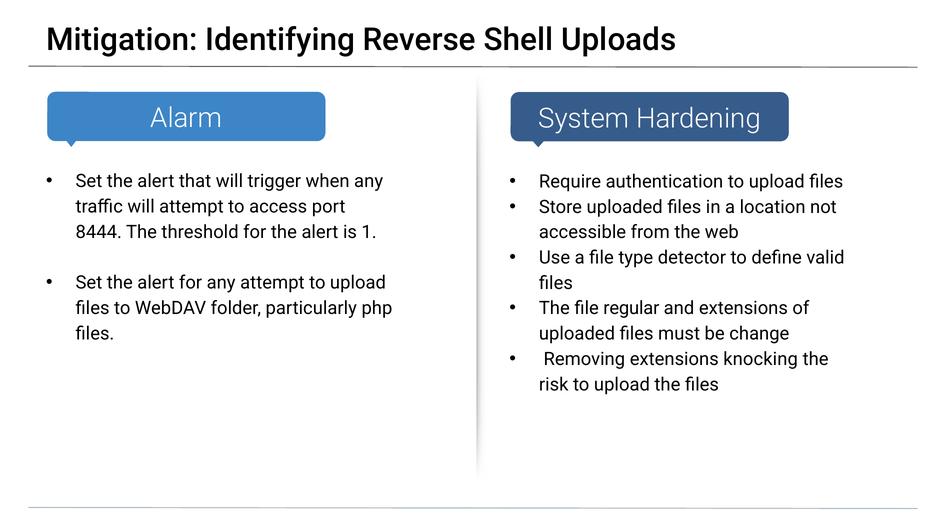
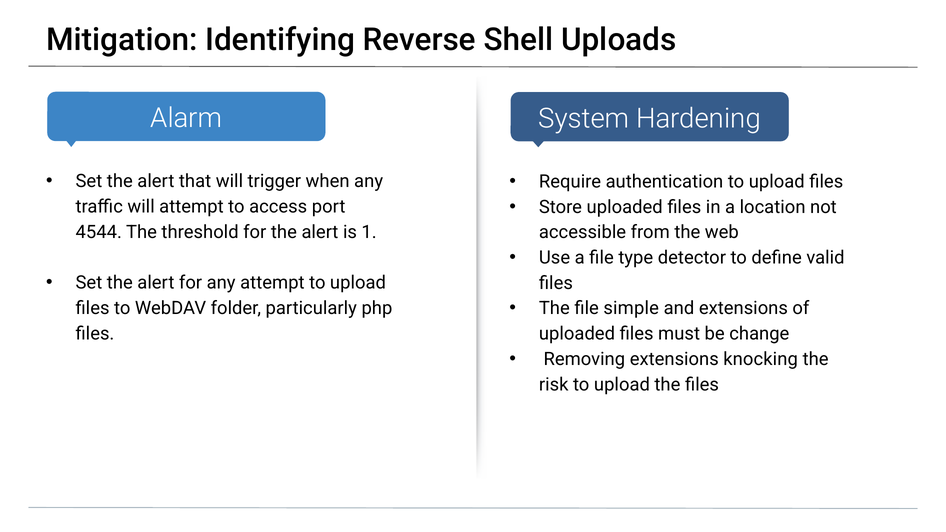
8444: 8444 -> 4544 (99, 232)
regular: regular -> simple (631, 308)
